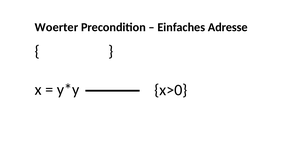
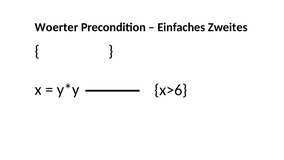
Adresse: Adresse -> Zweites (228, 27)
x>0: x>0 -> x>6 (171, 90)
